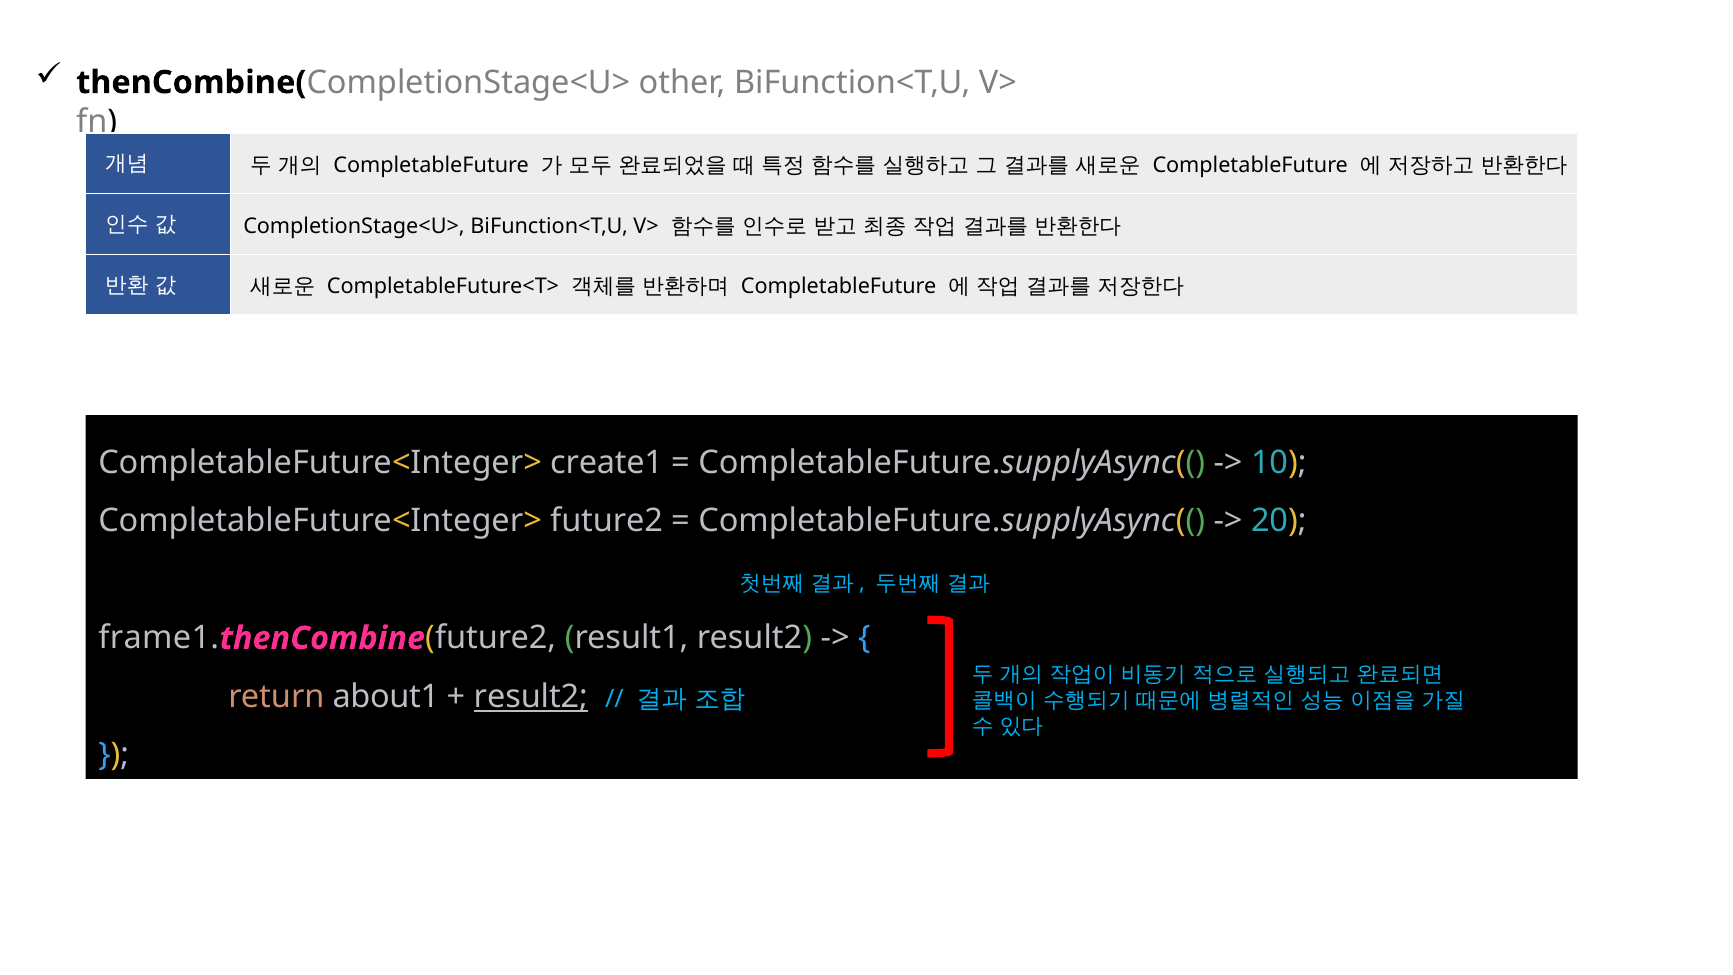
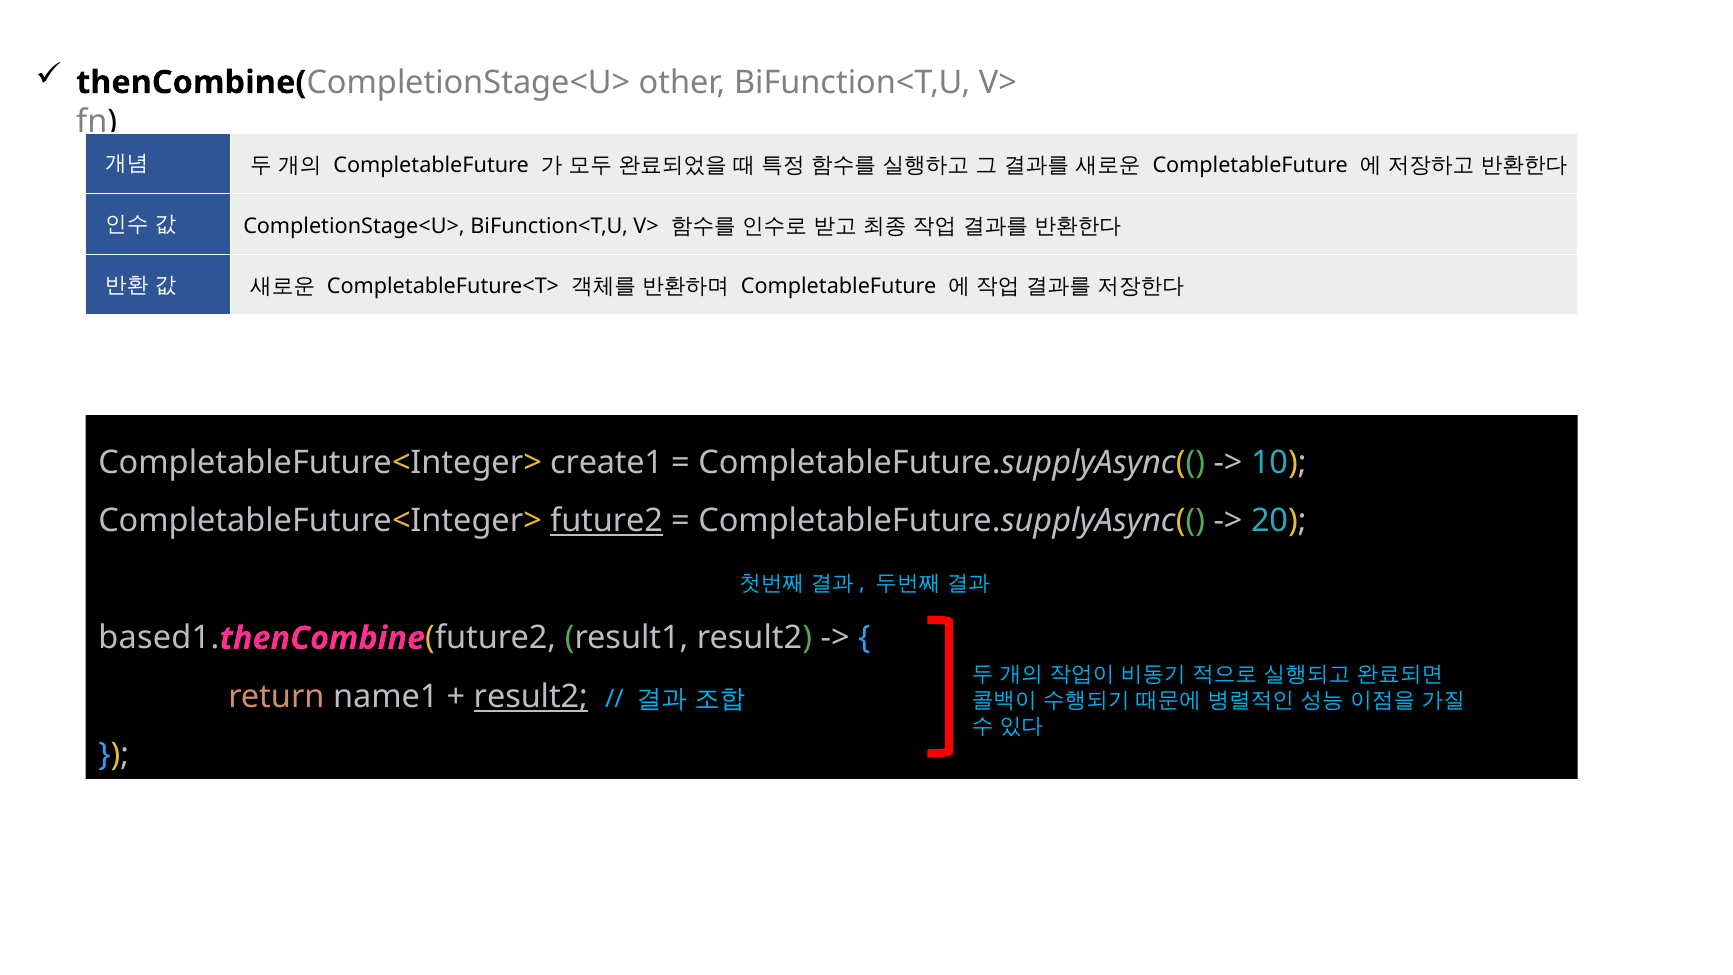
future2 underline: none -> present (607, 521)
frame1: frame1 -> based1 (159, 638)
about1: about1 -> name1 (386, 697)
